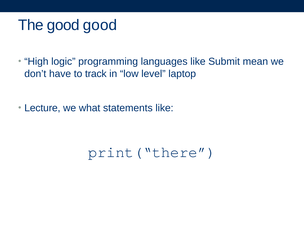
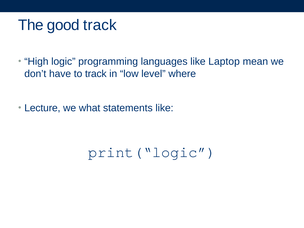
good good: good -> track (100, 25)
Submit: Submit -> Laptop (224, 62)
laptop: laptop -> where (182, 74)
print(“there: print(“there -> print(“logic (152, 152)
